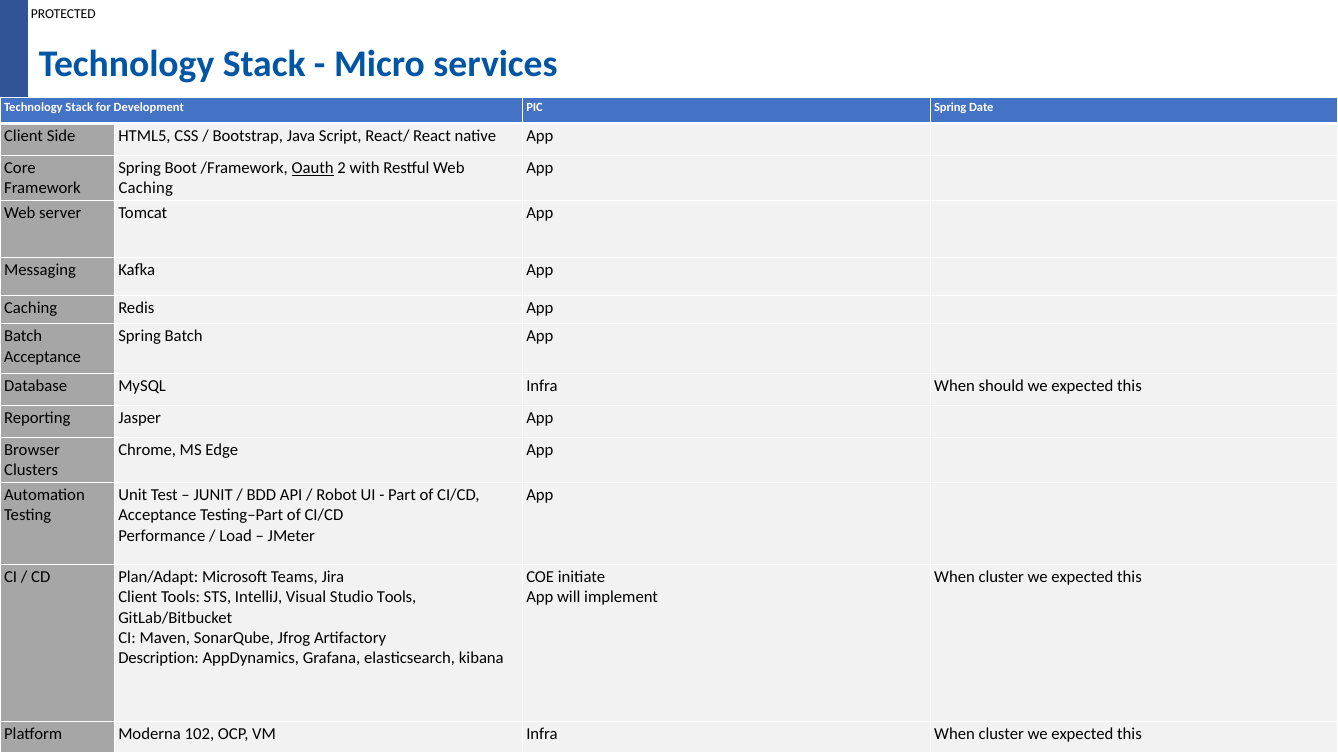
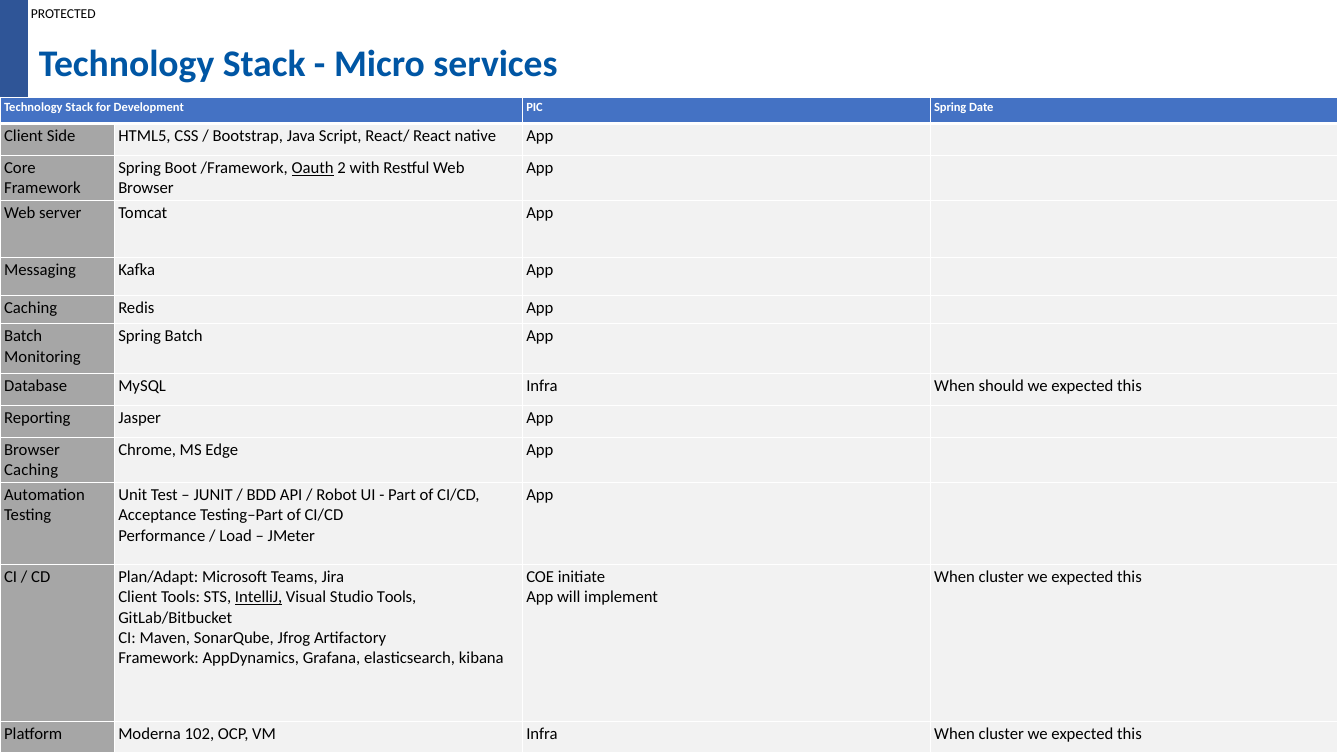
Caching: Caching -> Browser (146, 188)
Acceptance: Acceptance -> Monitoring (42, 357)
Clusters: Clusters -> Caching (31, 470)
IntelliJ underline: none -> present (259, 598)
Description: Description -> Framework (159, 659)
